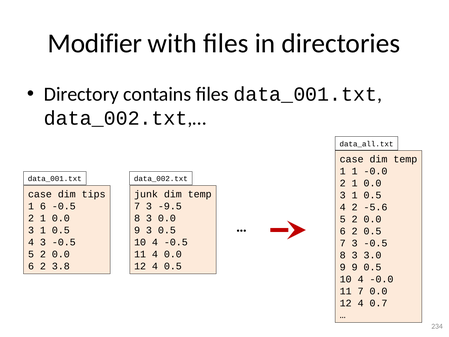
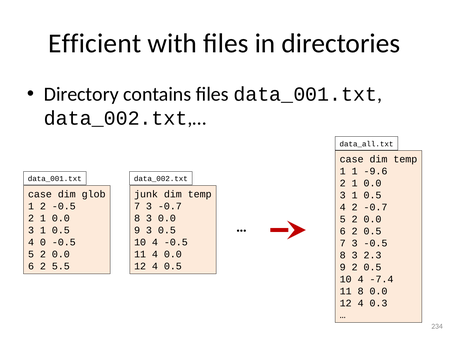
Modifier: Modifier -> Efficient (95, 43)
1 -0.0: -0.0 -> -9.6 (375, 171)
tips: tips -> glob (94, 194)
1 6: 6 -> 2 (43, 206)
3 -9.5: -9.5 -> -0.7 (170, 206)
2 -5.6: -5.6 -> -0.7 (375, 207)
4 3: 3 -> 0 (43, 242)
3.0: 3.0 -> 2.3 (373, 255)
3.8: 3.8 -> 5.5 (61, 266)
9 9: 9 -> 2 (355, 267)
4 -0.0: -0.0 -> -7.4 (381, 279)
11 7: 7 -> 8 (361, 291)
0.7: 0.7 -> 0.3 (378, 303)
